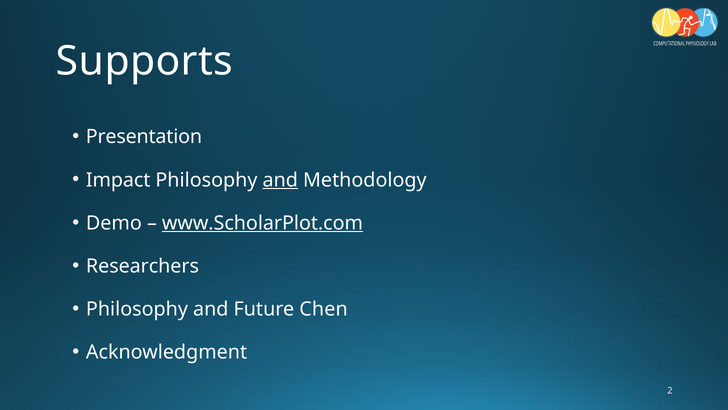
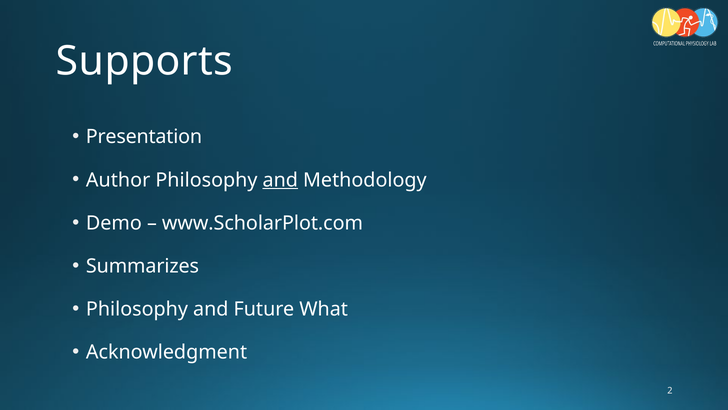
Impact: Impact -> Author (118, 180)
www.ScholarPlot.com underline: present -> none (262, 223)
Researchers: Researchers -> Summarizes (143, 266)
Chen: Chen -> What (324, 309)
